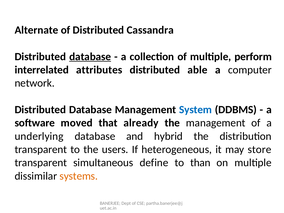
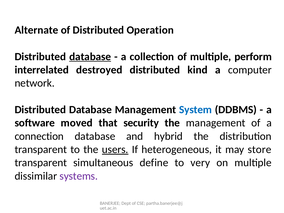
Cassandra: Cassandra -> Operation (150, 30)
attributes: attributes -> destroyed (99, 70)
able: able -> kind (198, 70)
already: already -> security (141, 123)
underlying: underlying -> connection (39, 136)
users underline: none -> present (115, 149)
than: than -> very (200, 163)
systems colour: orange -> purple (79, 176)
